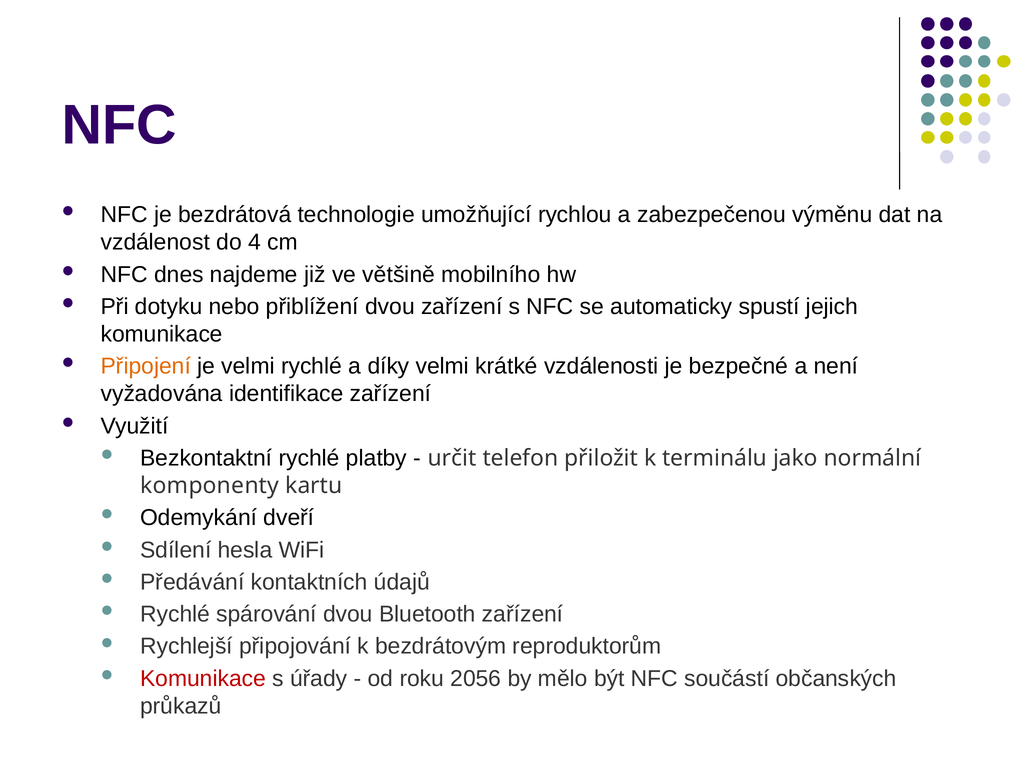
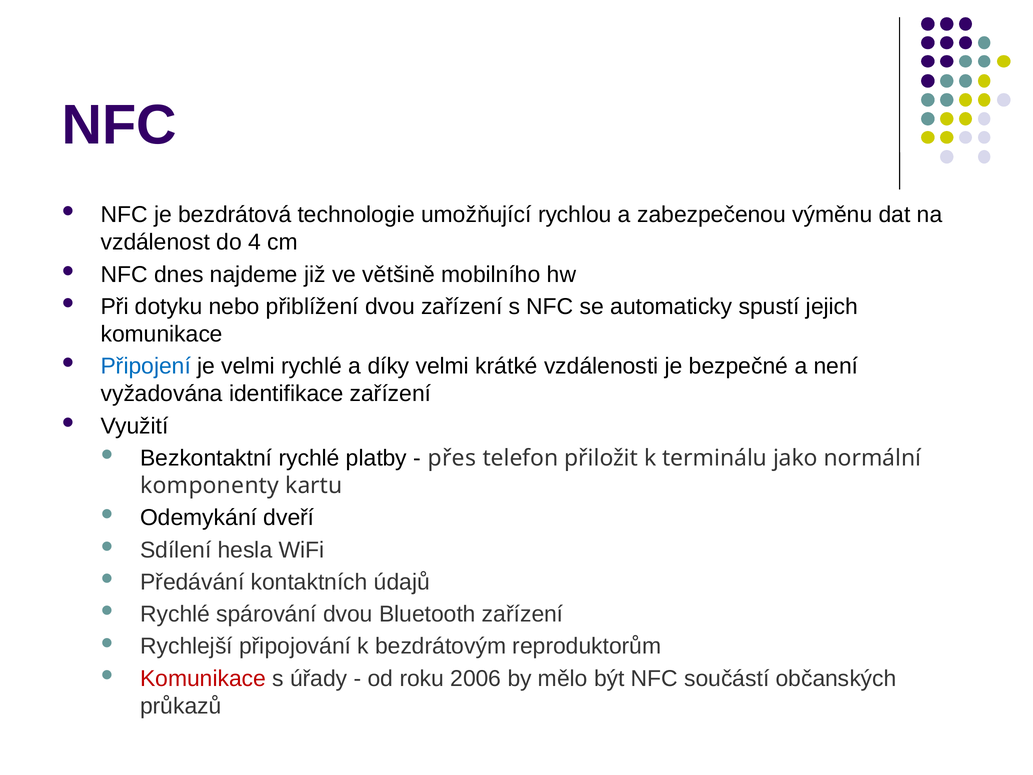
Připojení colour: orange -> blue (146, 366)
určit: určit -> přes (452, 458)
2056: 2056 -> 2006 (476, 678)
